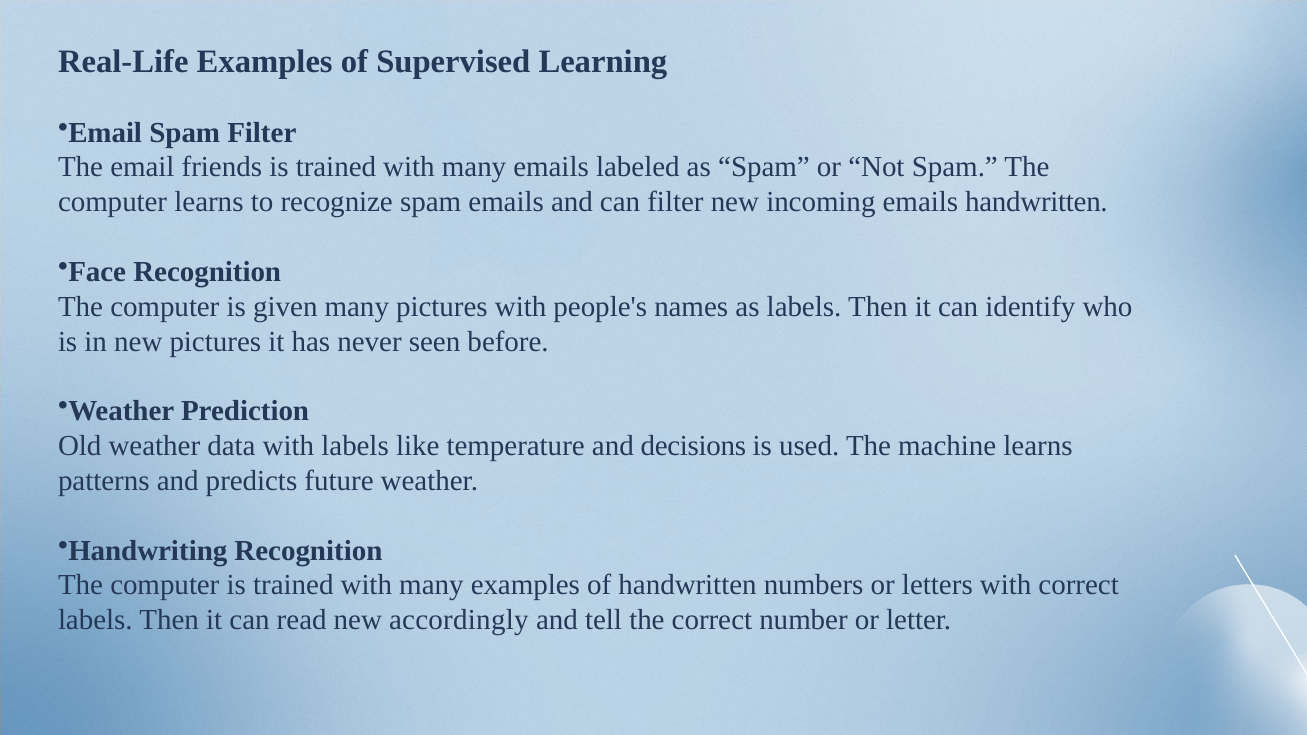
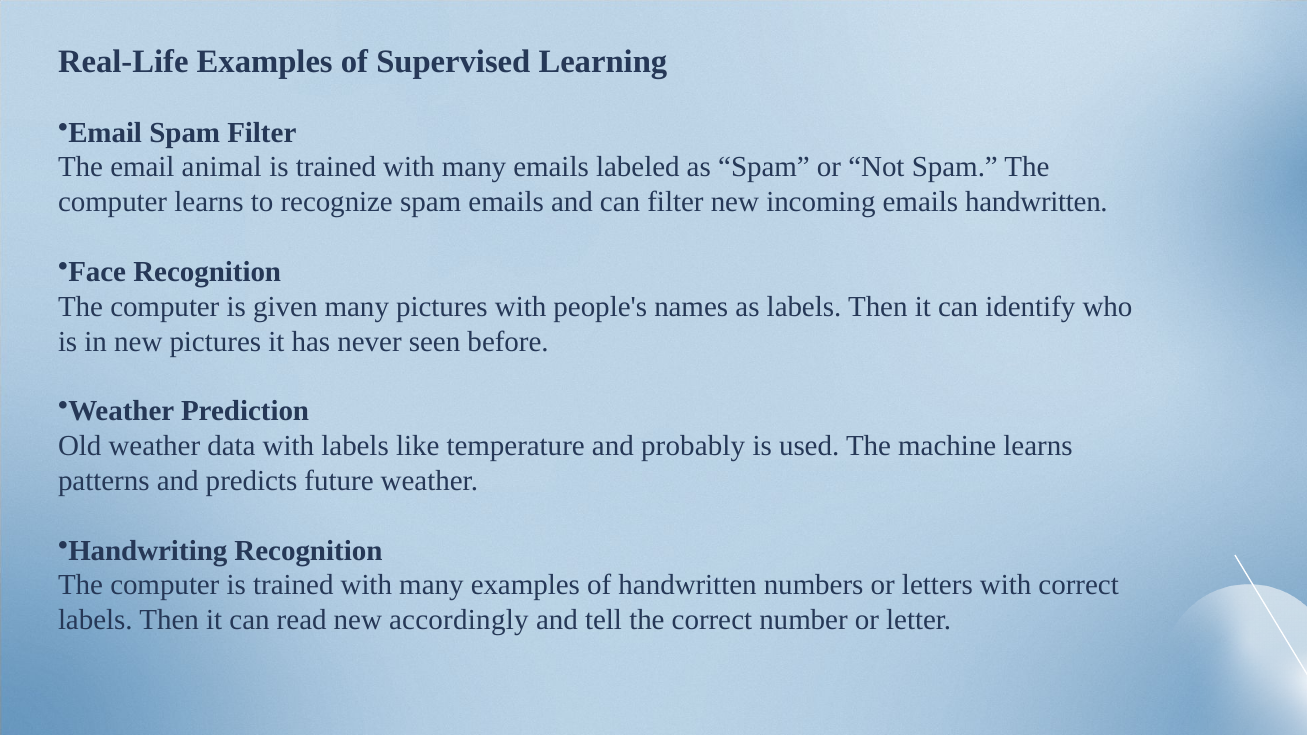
friends: friends -> animal (222, 167)
decisions: decisions -> probably (693, 446)
